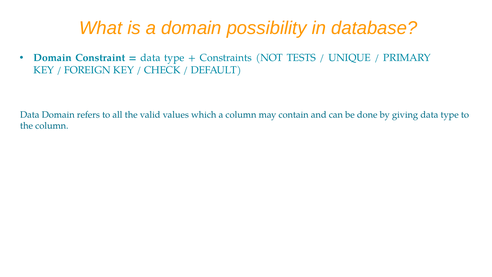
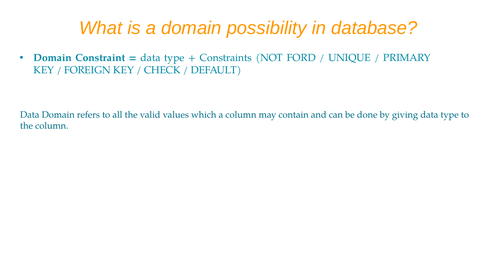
TESTS: TESTS -> FORD (301, 58)
